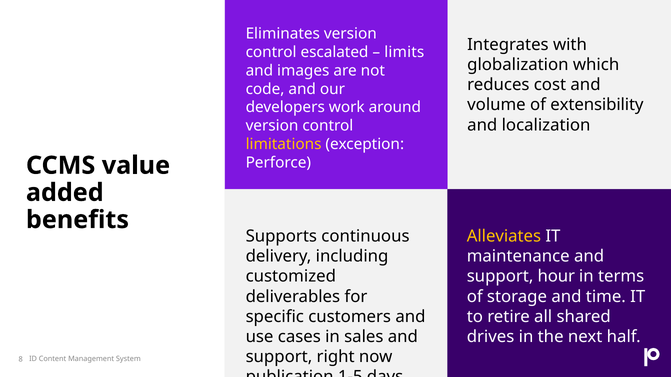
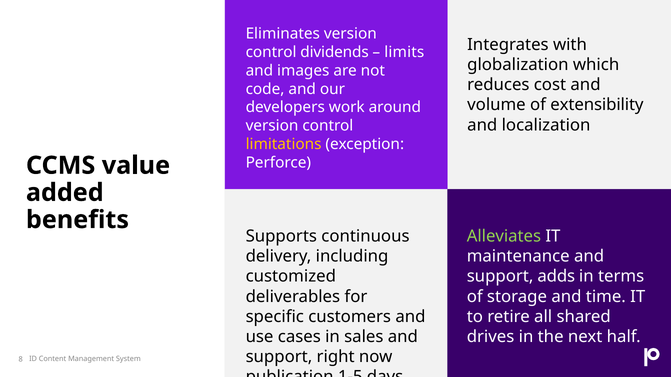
escalated: escalated -> dividends (335, 52)
Alleviates colour: yellow -> light green (504, 236)
hour: hour -> adds (556, 277)
